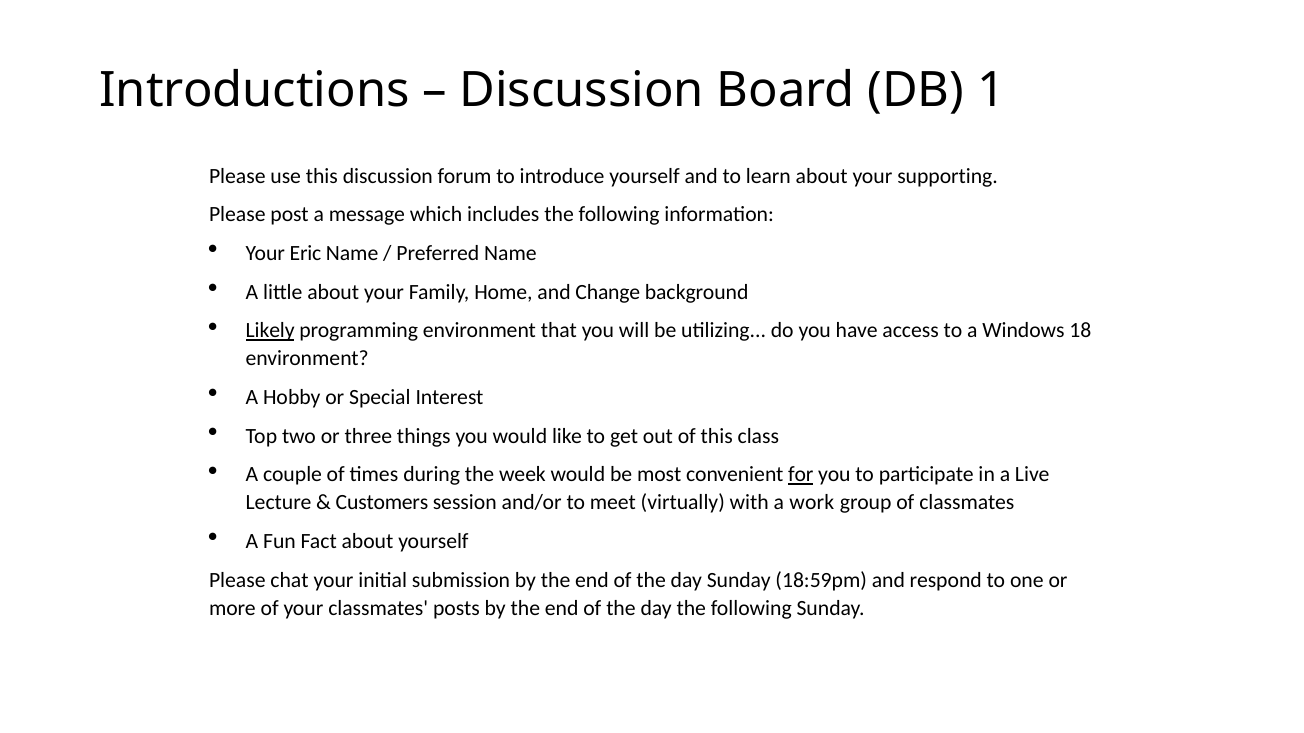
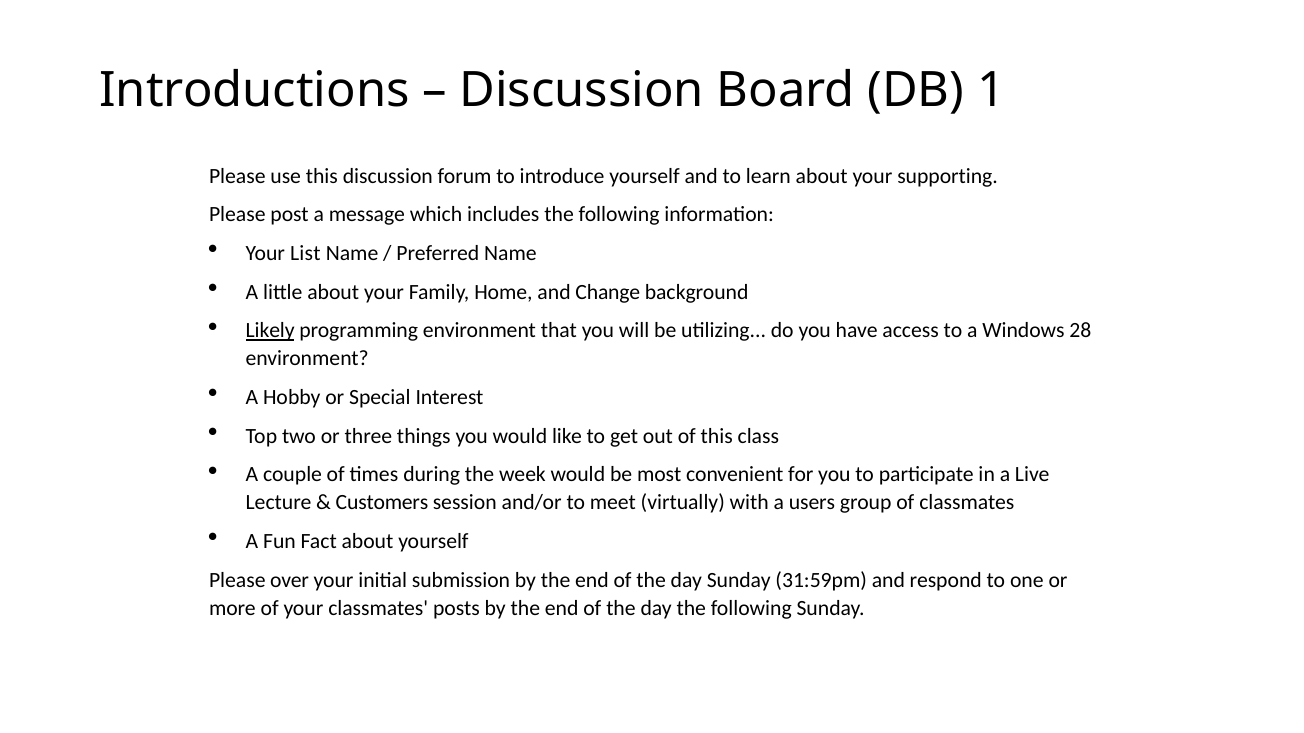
Eric: Eric -> List (305, 254)
18: 18 -> 28 (1080, 331)
for underline: present -> none (801, 475)
work: work -> users (812, 503)
chat: chat -> over (290, 580)
18:59pm: 18:59pm -> 31:59pm (821, 580)
